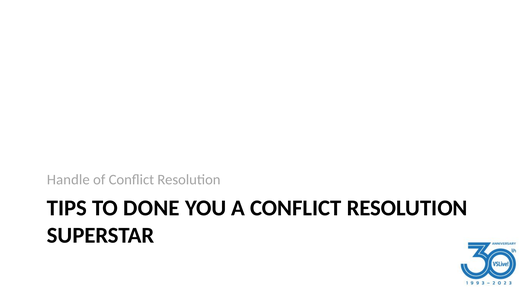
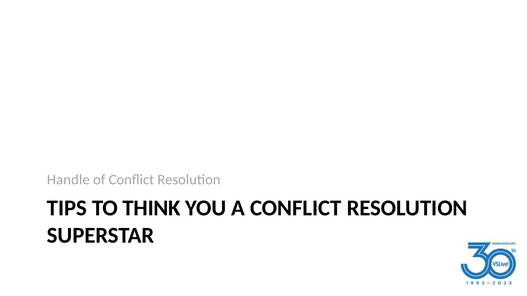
DONE: DONE -> THINK (152, 208)
